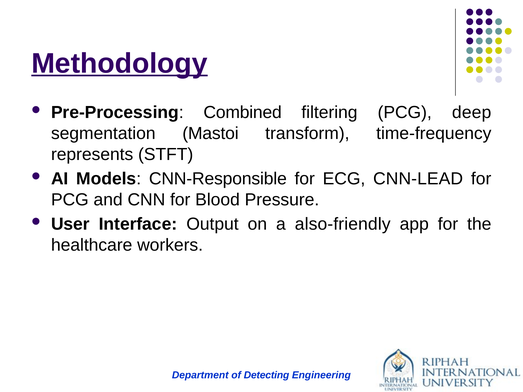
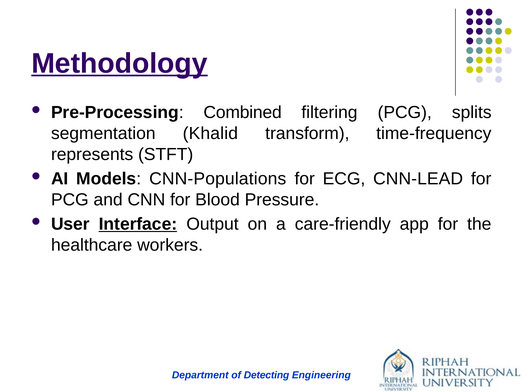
deep: deep -> splits (472, 113)
Mastoi: Mastoi -> Khalid (210, 134)
CNN-Responsible: CNN-Responsible -> CNN-Populations (218, 179)
Interface underline: none -> present (138, 224)
also-friendly: also-friendly -> care-friendly (343, 224)
